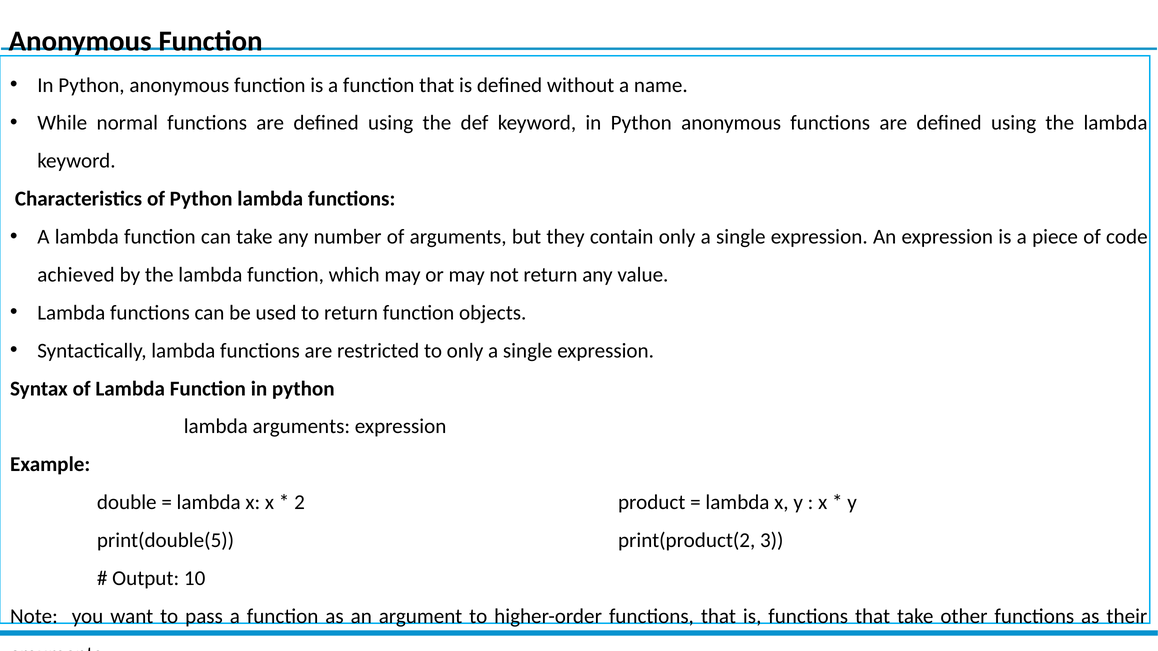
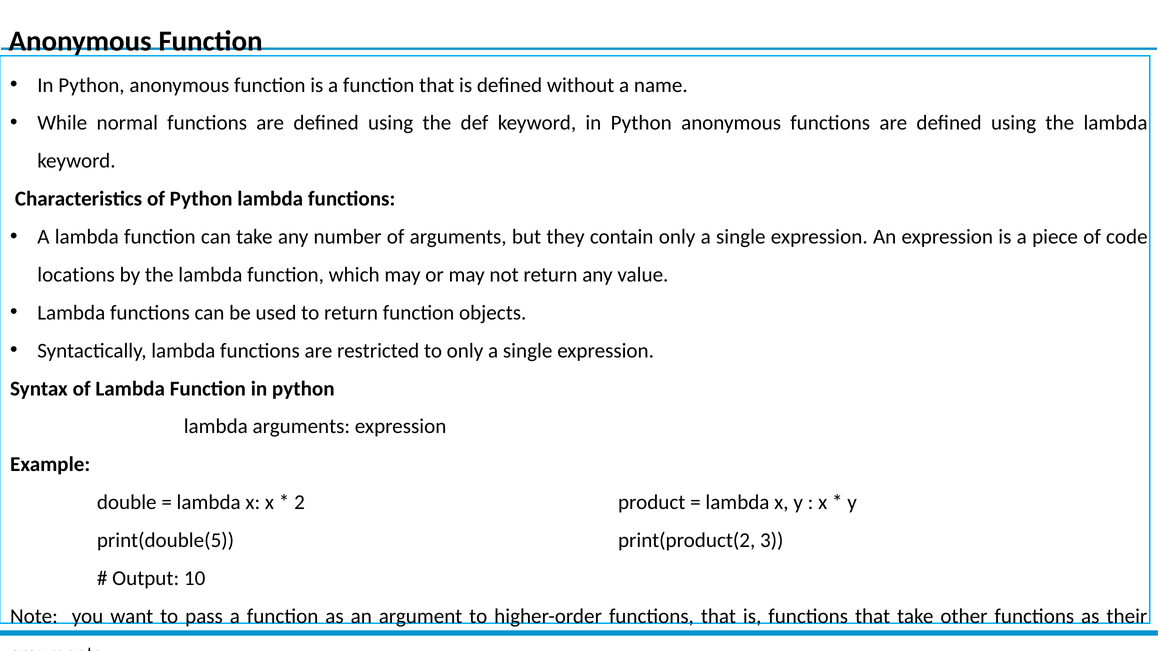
achieved: achieved -> locations (76, 275)
